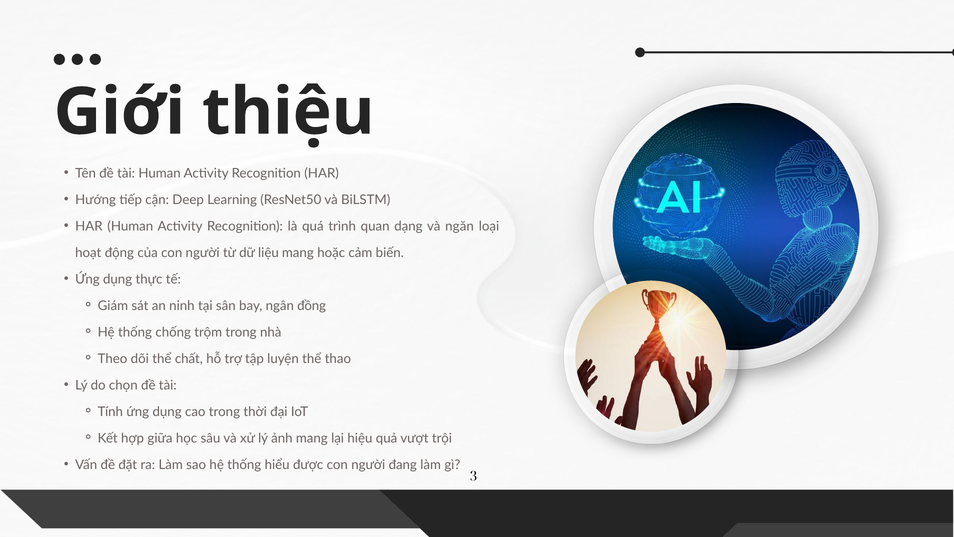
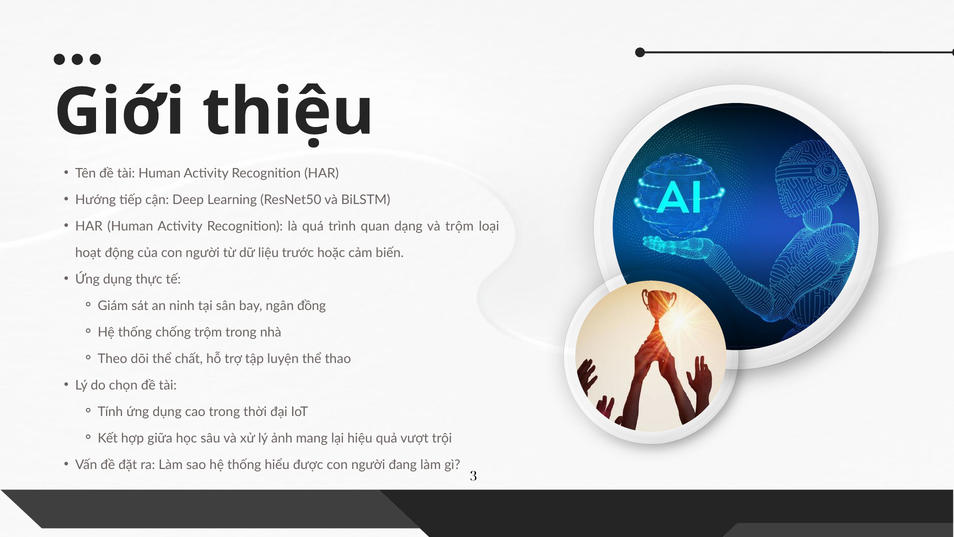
và ngăn: ngăn -> trộm (460, 226)
liệu mang: mang -> trước (298, 253)
